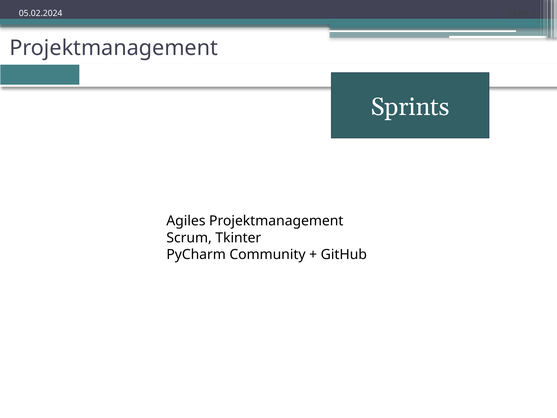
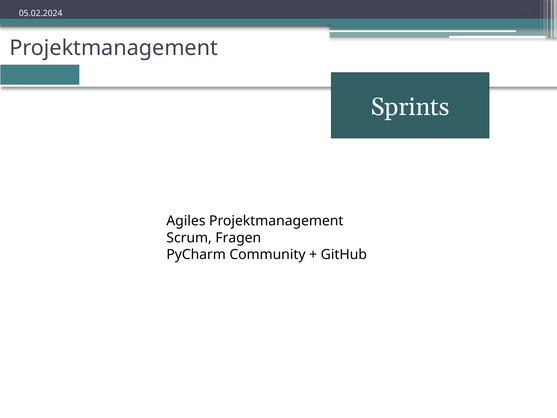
Tkinter: Tkinter -> Fragen (238, 238)
